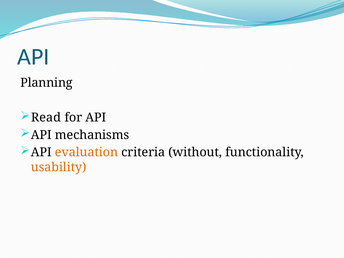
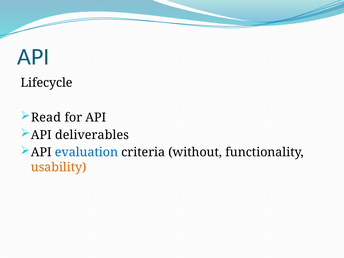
Planning: Planning -> Lifecycle (47, 83)
mechanisms: mechanisms -> deliverables (92, 135)
evaluation colour: orange -> blue (87, 152)
